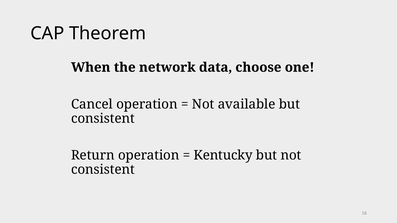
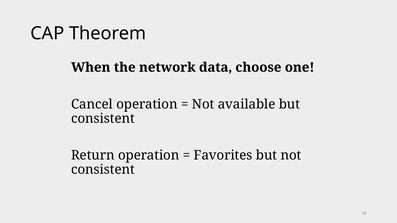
Kentucky: Kentucky -> Favorites (223, 156)
